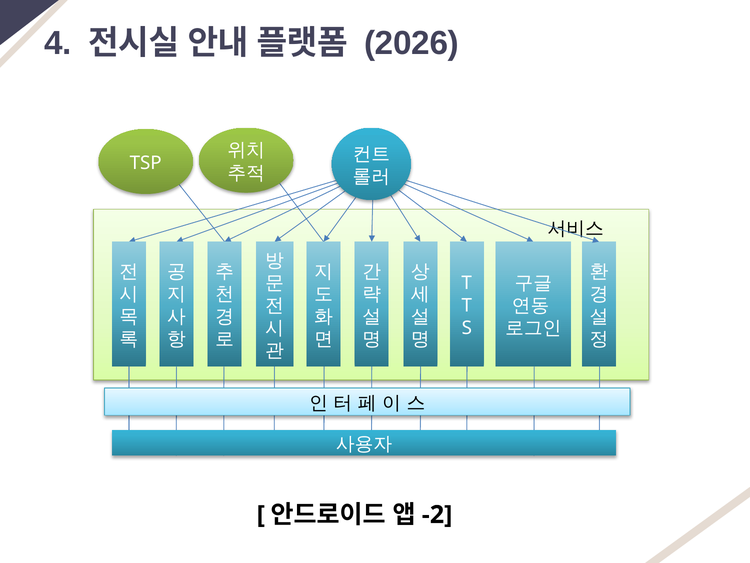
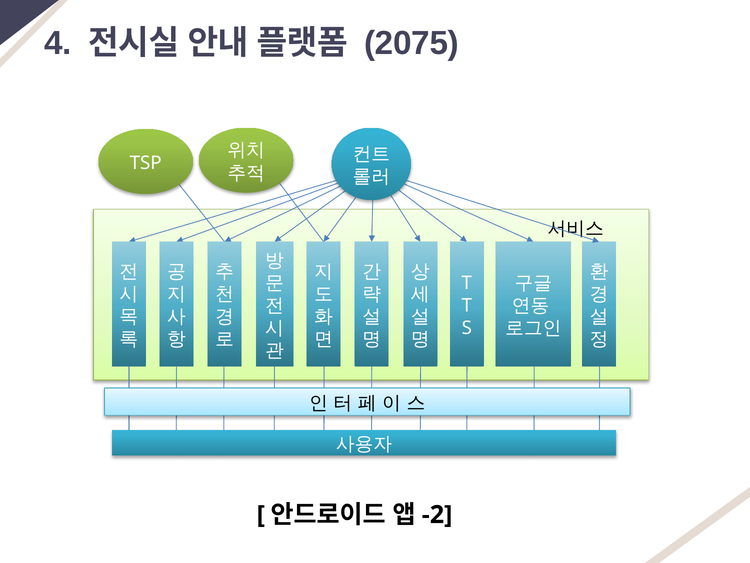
2026: 2026 -> 2075 (412, 43)
